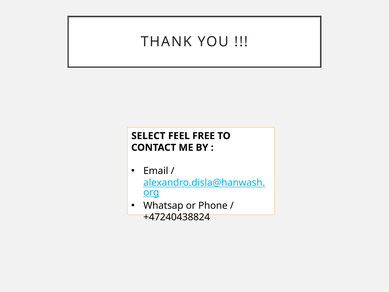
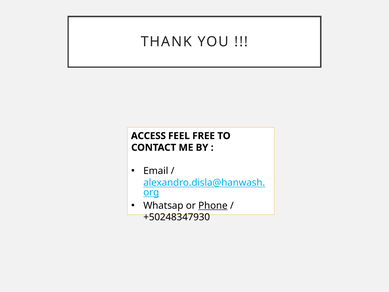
SELECT: SELECT -> ACCESS (148, 136)
Phone underline: none -> present (213, 205)
+47240438824: +47240438824 -> +50248347930 (177, 217)
